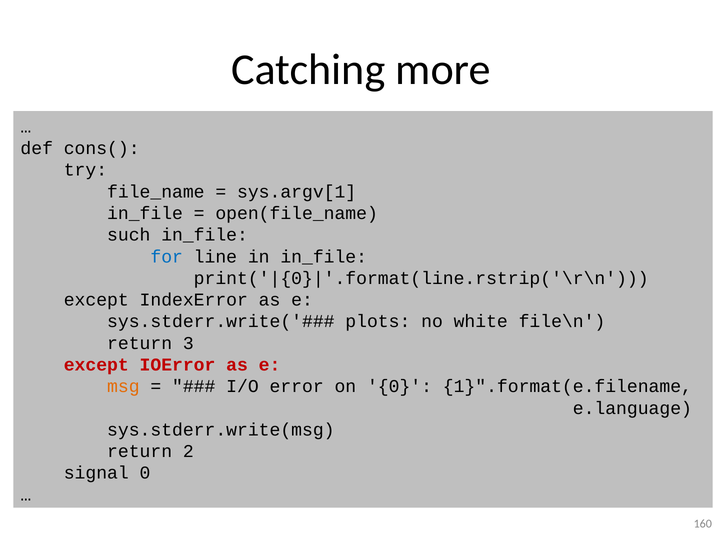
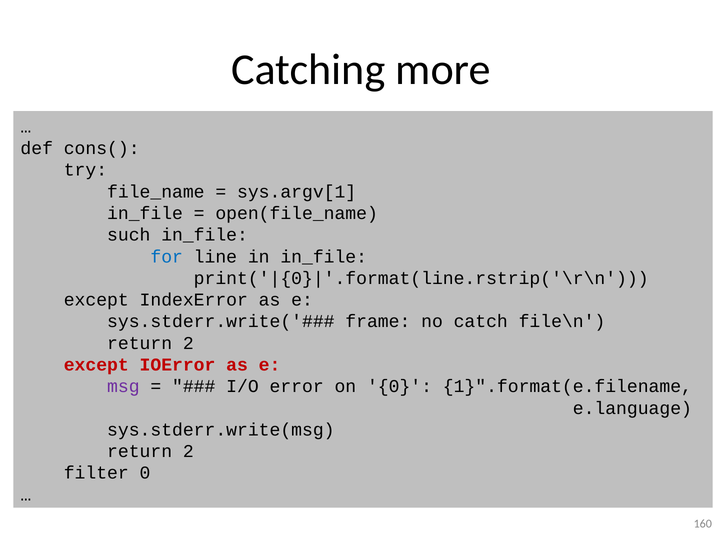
plots: plots -> frame (378, 322)
white: white -> catch (481, 322)
3: 3 -> 2 (188, 343)
msg colour: orange -> purple (123, 387)
signal: signal -> filter (96, 473)
